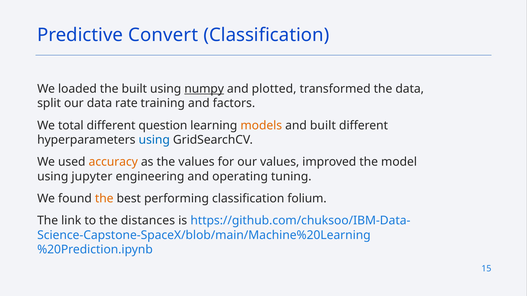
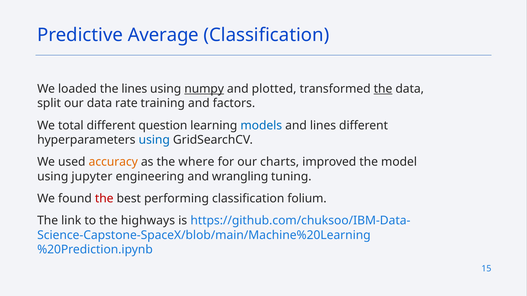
Convert: Convert -> Average (163, 35)
the built: built -> lines (134, 89)
the underline: none -> present (383, 89)
models colour: orange -> blue (261, 126)
and built: built -> lines (323, 126)
the values: values -> where (196, 162)
our values: values -> charts (280, 162)
operating: operating -> wrangling (240, 177)
the colour: orange -> red (104, 199)
distances: distances -> highways (148, 221)
